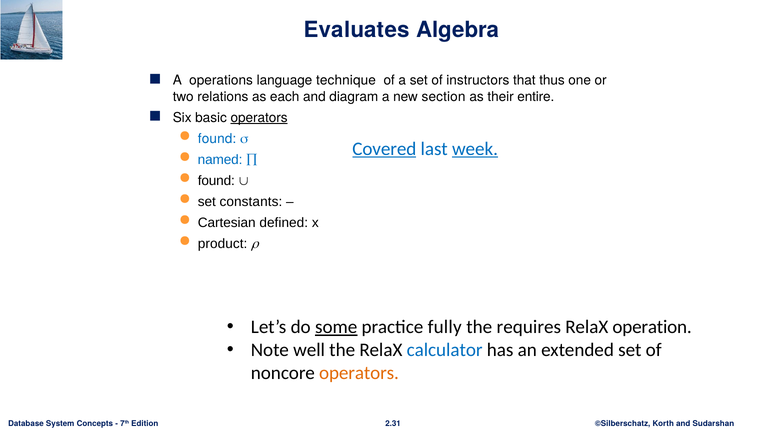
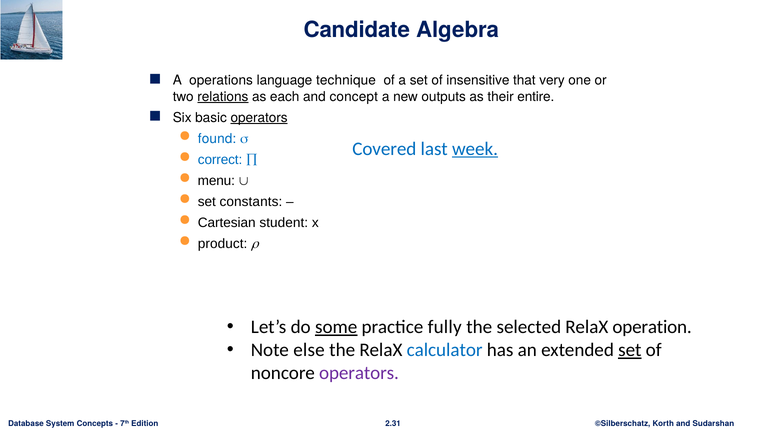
Evaluates: Evaluates -> Candidate (357, 30)
instructors: instructors -> insensitive (478, 80)
thus: thus -> very (552, 80)
relations underline: none -> present (223, 97)
diagram: diagram -> concept (354, 97)
section: section -> outputs (444, 97)
Covered underline: present -> none (384, 149)
named: named -> correct (220, 160)
found: found -> menu (216, 181)
defined: defined -> student (284, 222)
requires: requires -> selected (529, 327)
well: well -> else (309, 350)
set underline: none -> present (630, 350)
operators colour: orange -> purple (359, 373)
